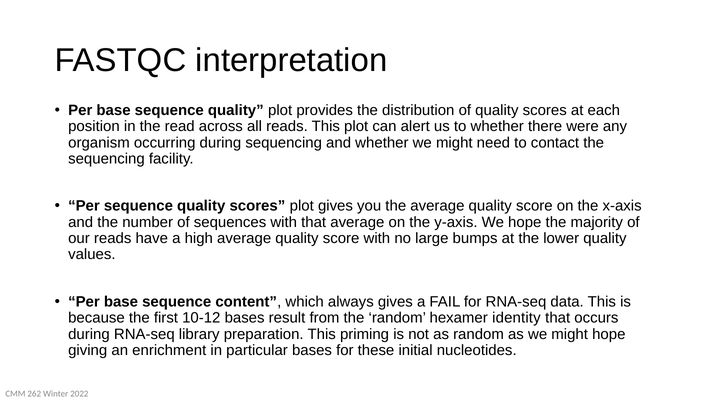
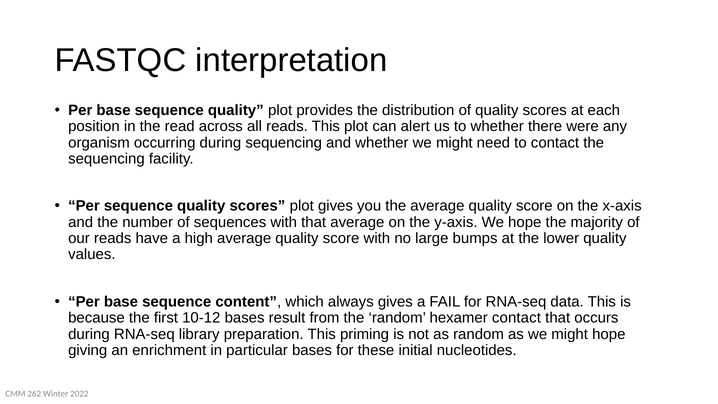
hexamer identity: identity -> contact (516, 318)
